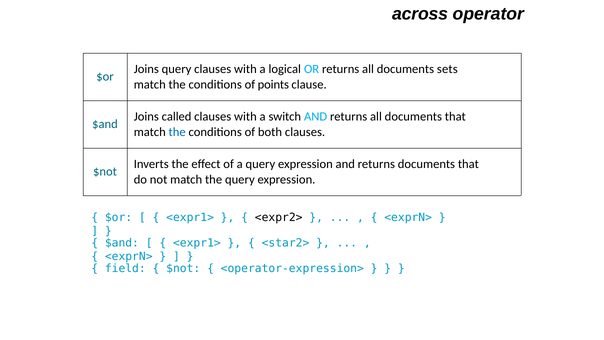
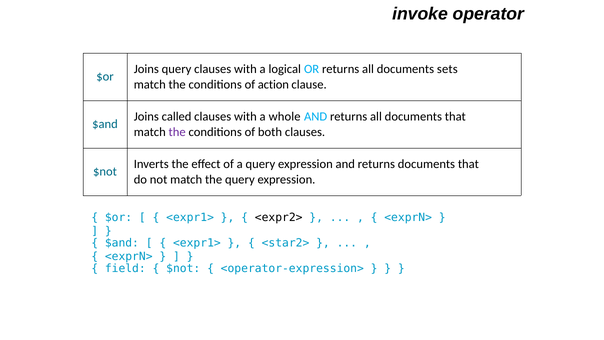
across: across -> invoke (420, 14)
points: points -> action (273, 84)
switch: switch -> whole (285, 117)
the colour: blue -> purple (177, 132)
